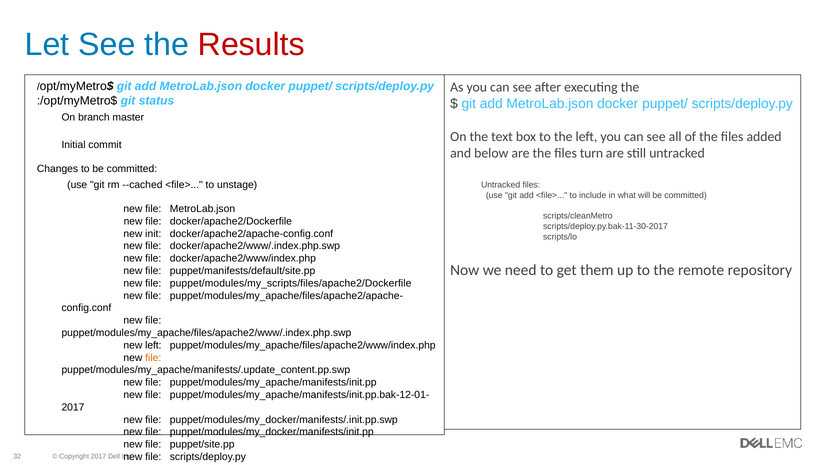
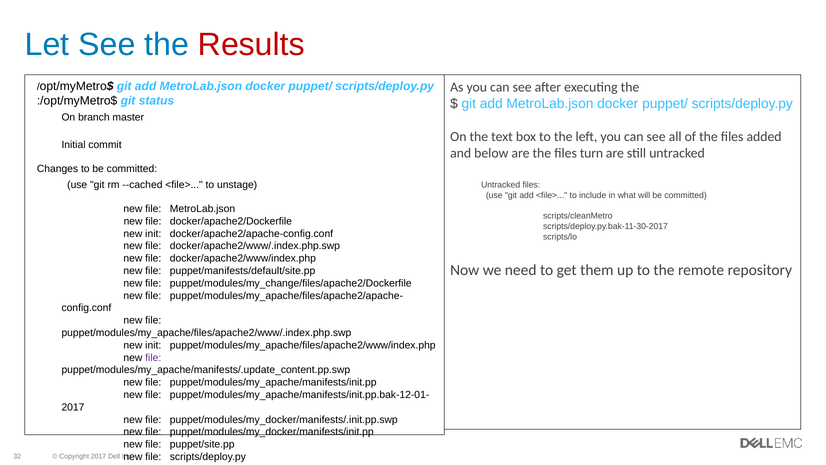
puppet/modules/my_scripts/files/apache2/Dockerfile: puppet/modules/my_scripts/files/apache2/Dockerfile -> puppet/modules/my_change/files/apache2/Dockerfile (291, 283)
left: left -> init (153, 345)
file colour: orange -> purple (153, 357)
